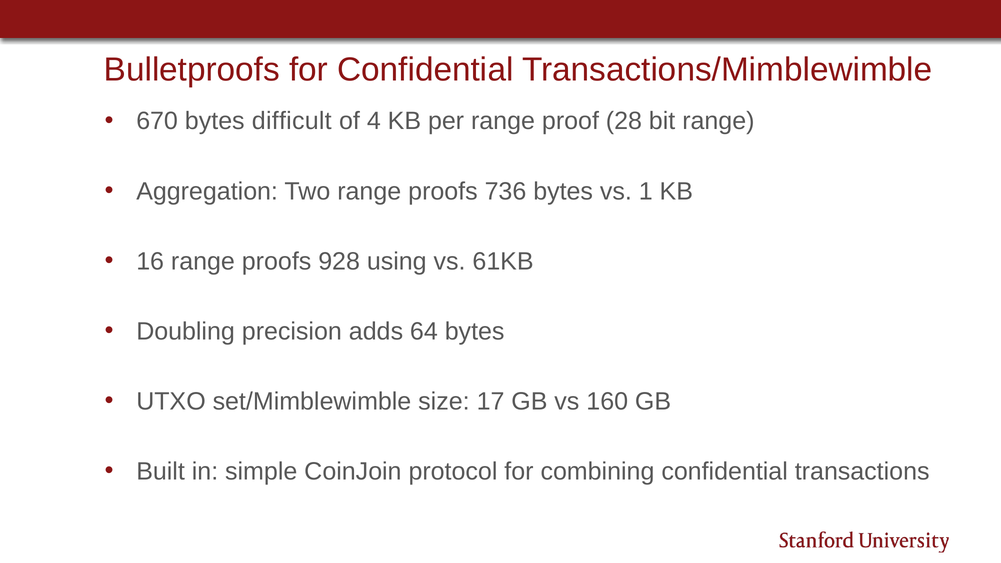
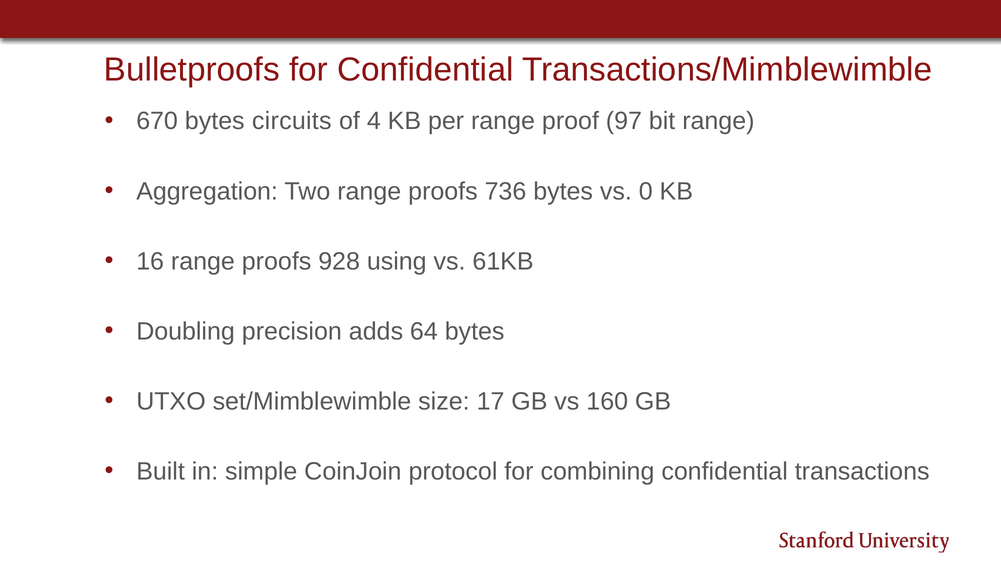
difficult: difficult -> circuits (292, 121)
28: 28 -> 97 (624, 121)
1: 1 -> 0 (646, 191)
